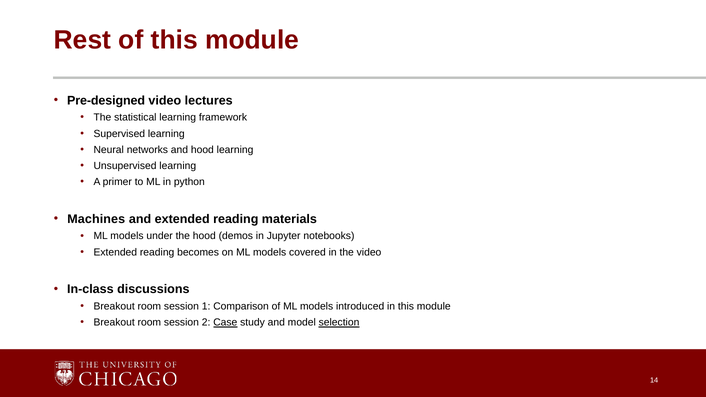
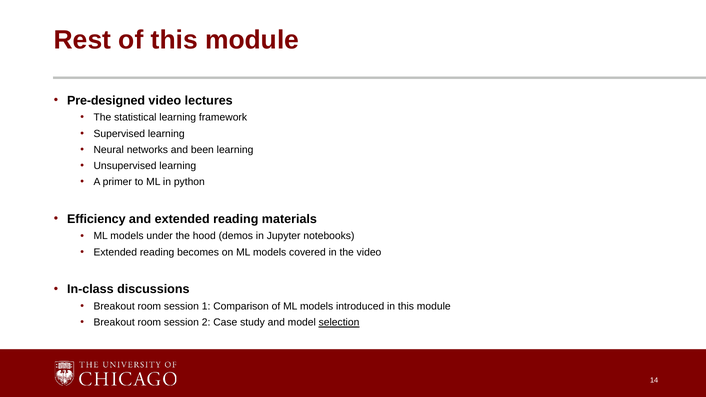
and hood: hood -> been (202, 150)
Machines: Machines -> Efficiency (96, 219)
Case underline: present -> none (225, 323)
